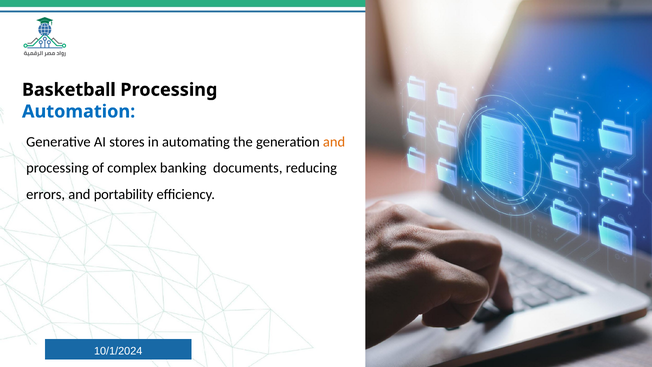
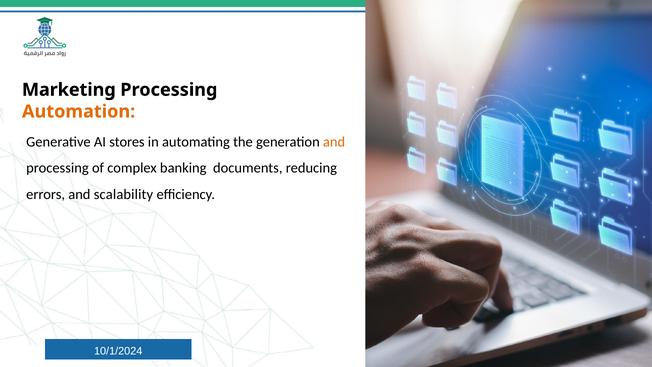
Basketball: Basketball -> Marketing (69, 90)
Automation colour: blue -> orange (79, 111)
portability: portability -> scalability (123, 194)
